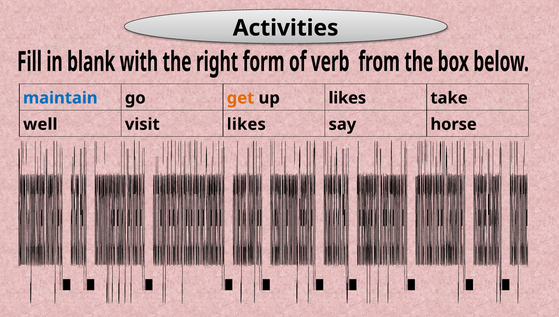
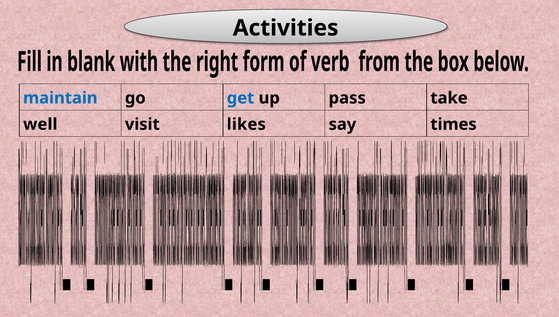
get colour: orange -> blue (241, 98)
up likes: likes -> pass (347, 98)
horse: horse -> times (454, 124)
